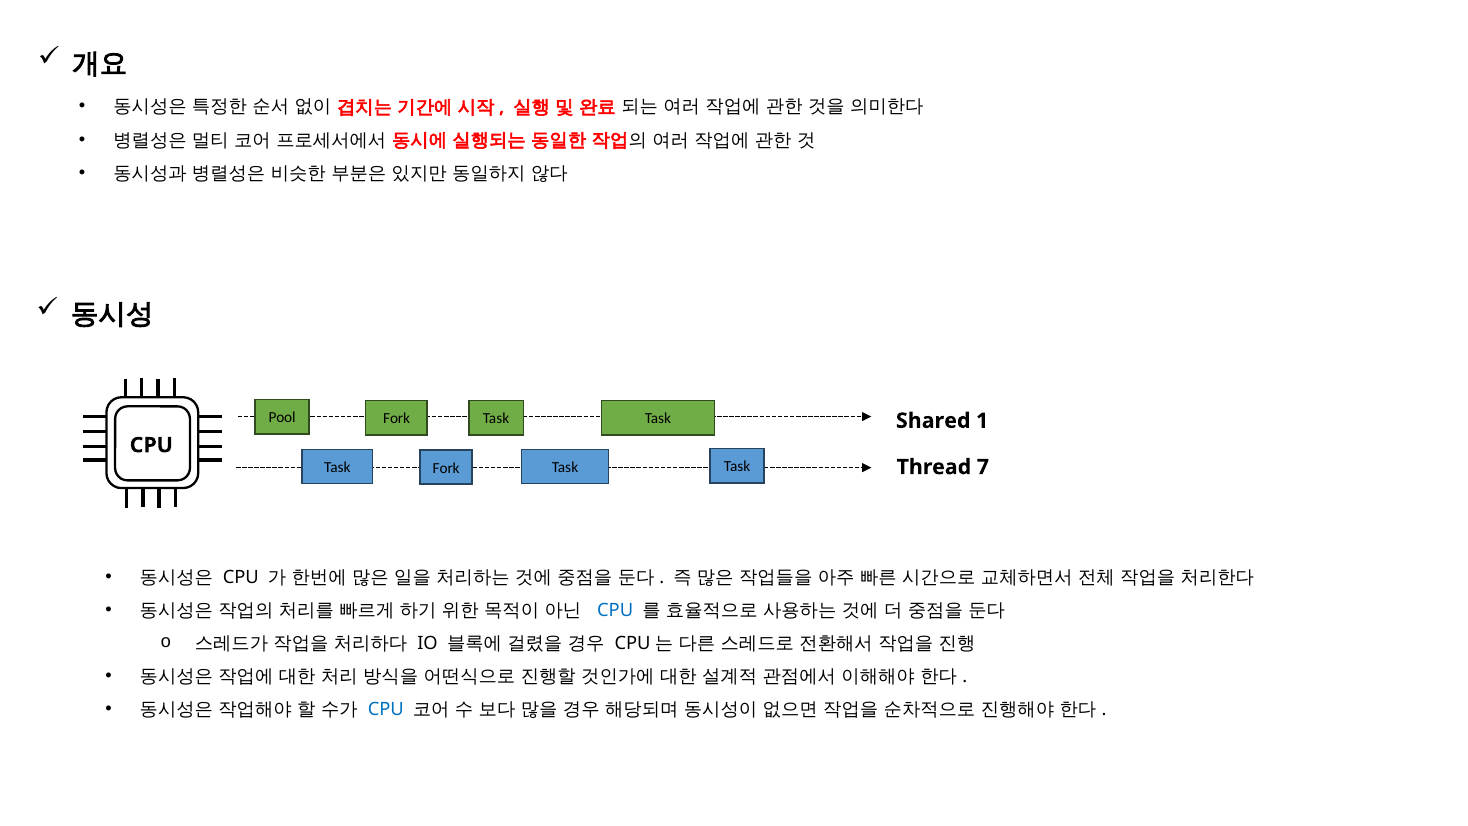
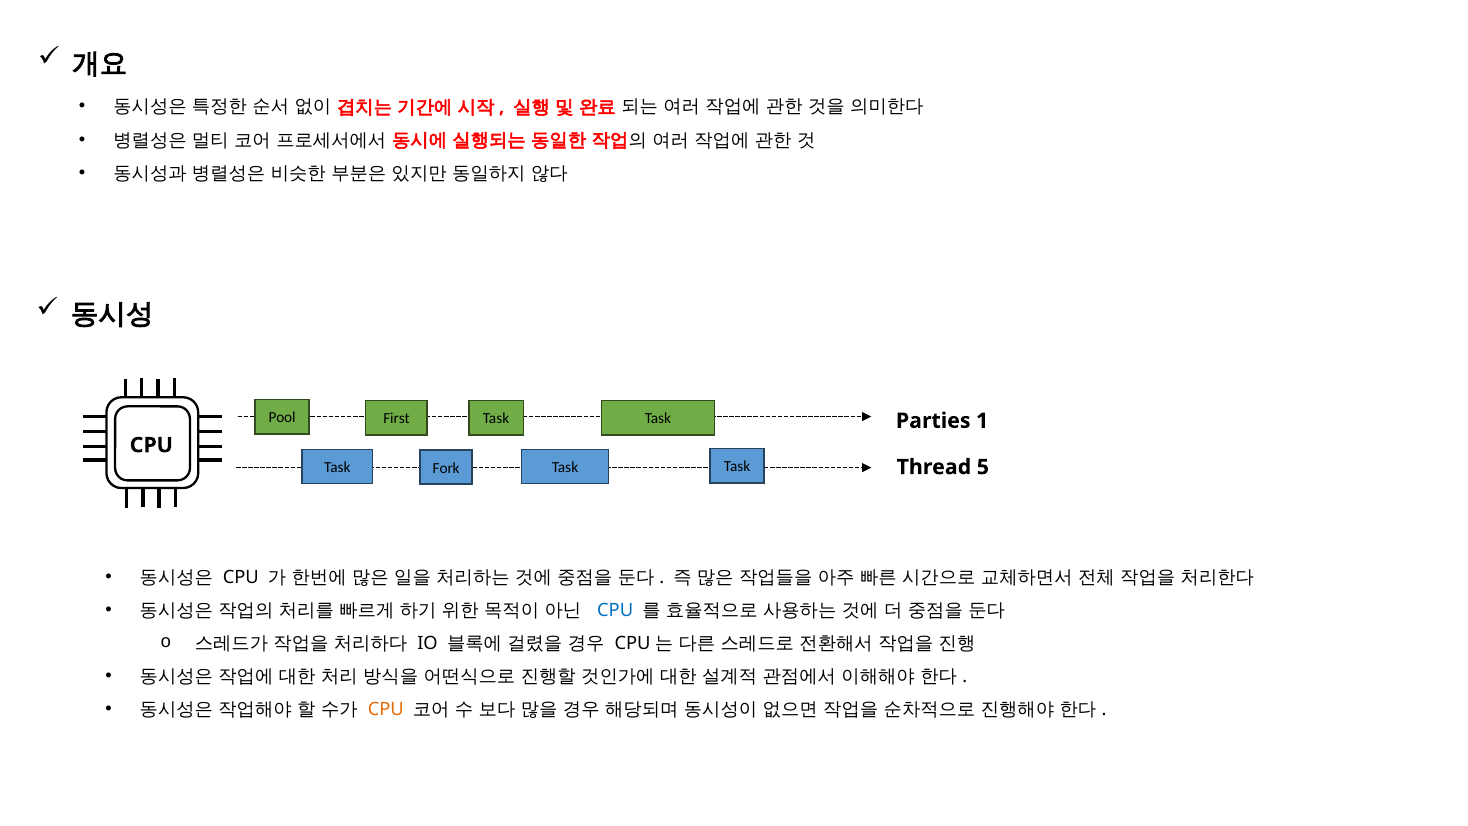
Fork: Fork -> First (397, 419)
Shared: Shared -> Parties (933, 421)
7: 7 -> 5 (983, 467)
CPU colour: blue -> orange (386, 709)
